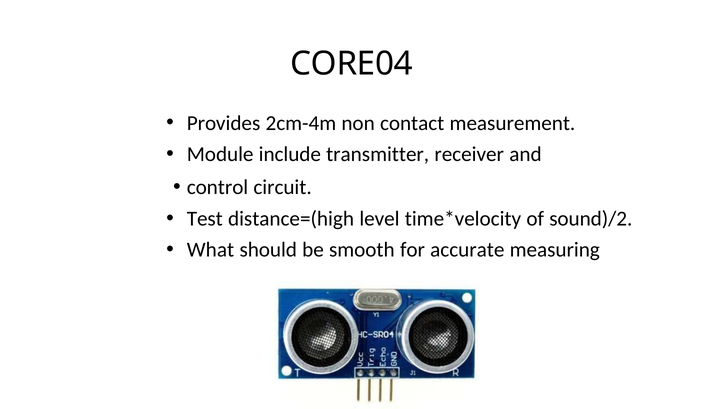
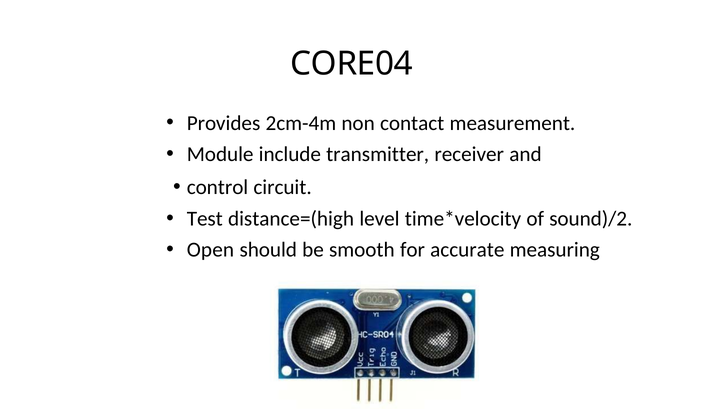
What: What -> Open (210, 250)
